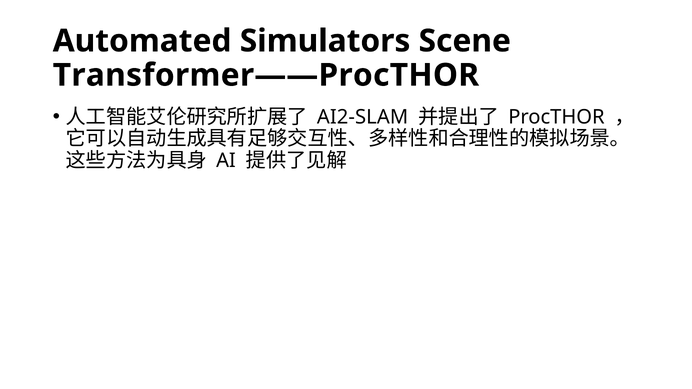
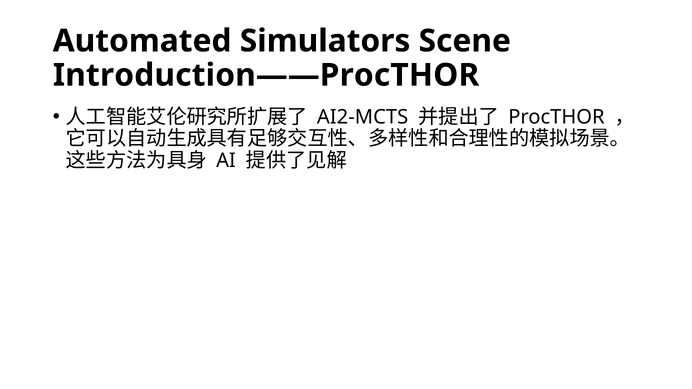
Transformer——ProcTHOR: Transformer——ProcTHOR -> Introduction——ProcTHOR (266, 75)
AI2-SLAM: AI2-SLAM -> AI2-MCTS (363, 117)
